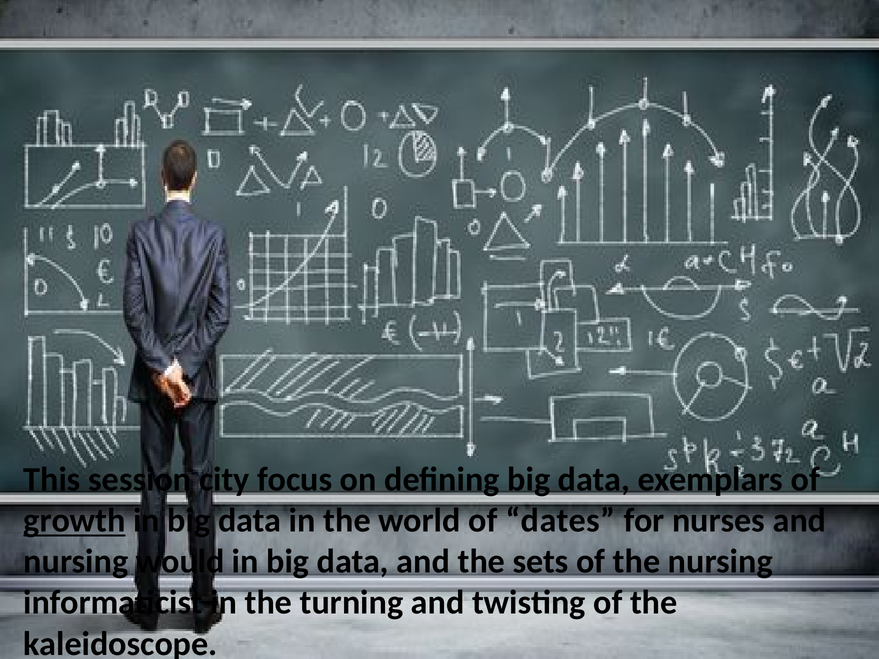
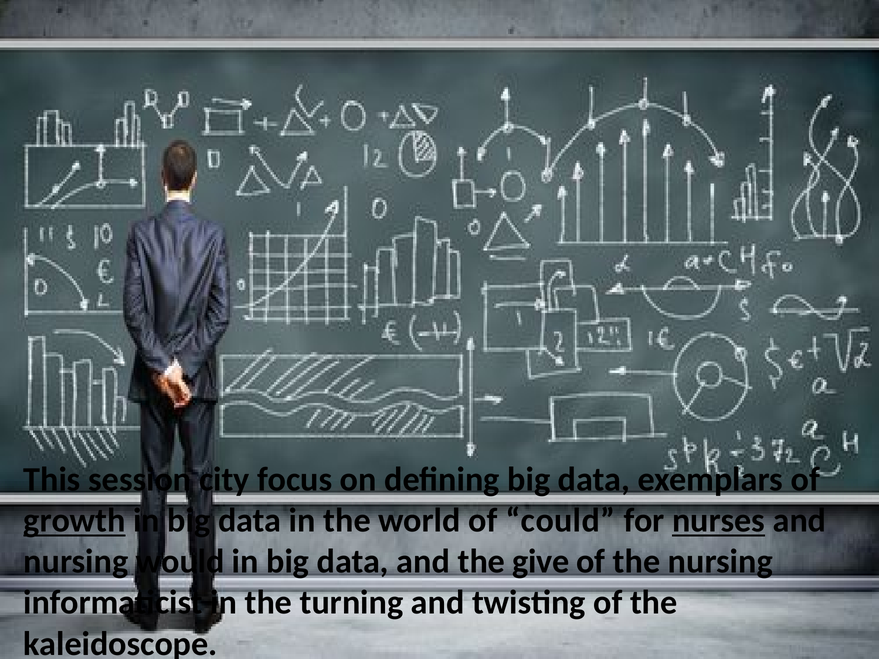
dates: dates -> could (560, 521)
nurses underline: none -> present (719, 521)
sets: sets -> give (541, 562)
